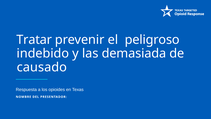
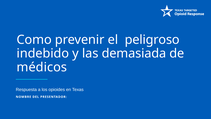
Tratar: Tratar -> Como (34, 40)
causado: causado -> médicos (42, 67)
